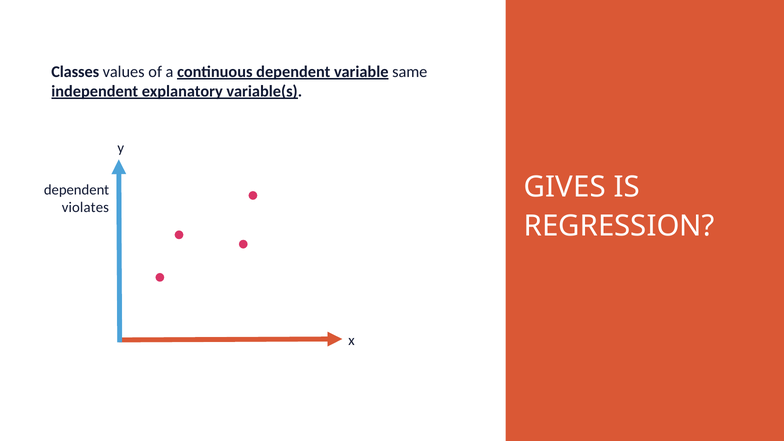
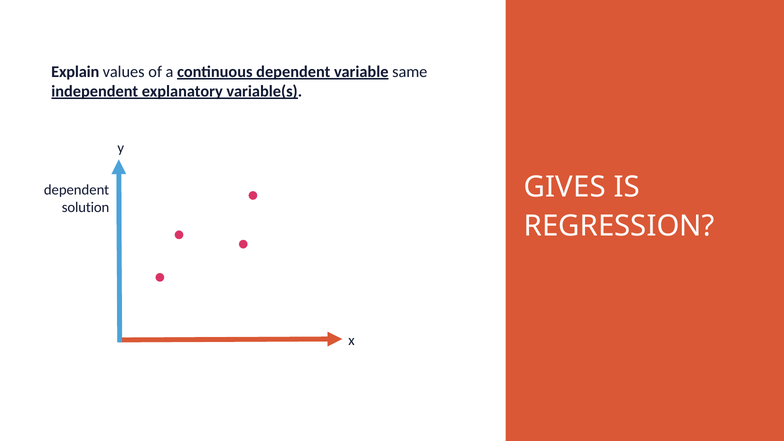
Classes: Classes -> Explain (75, 72)
violates: violates -> solution (86, 208)
